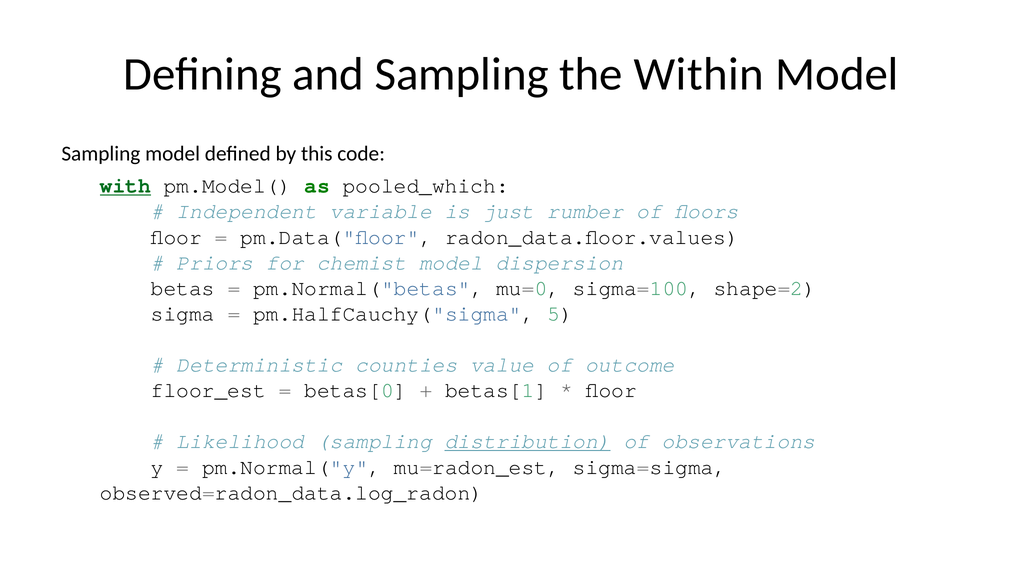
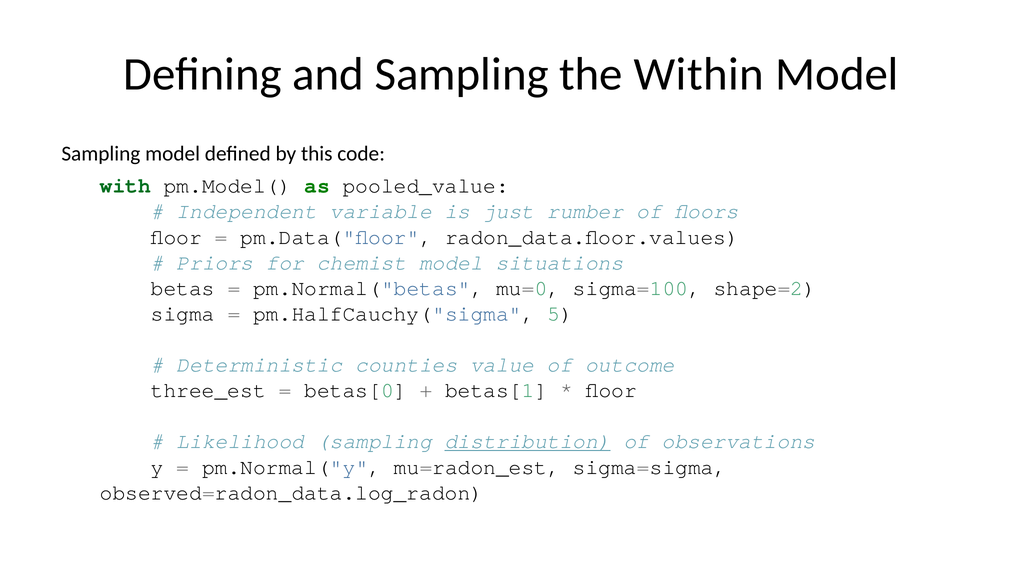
with underline: present -> none (125, 186)
pooled_which: pooled_which -> pooled_value (426, 186)
dispersion: dispersion -> situations (560, 263)
floor_est: floor_est -> three_est (208, 391)
